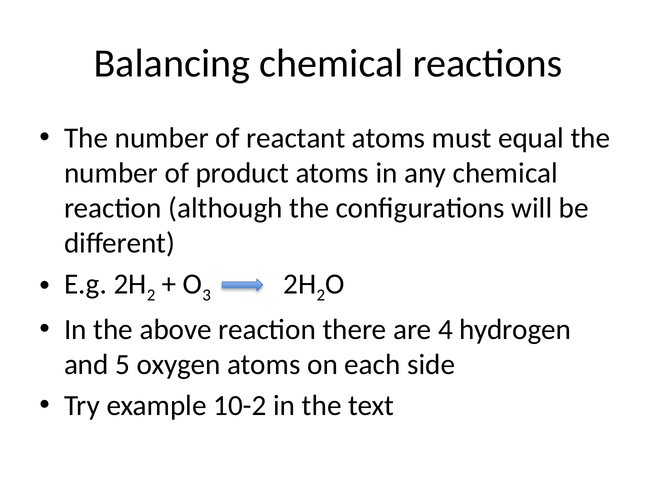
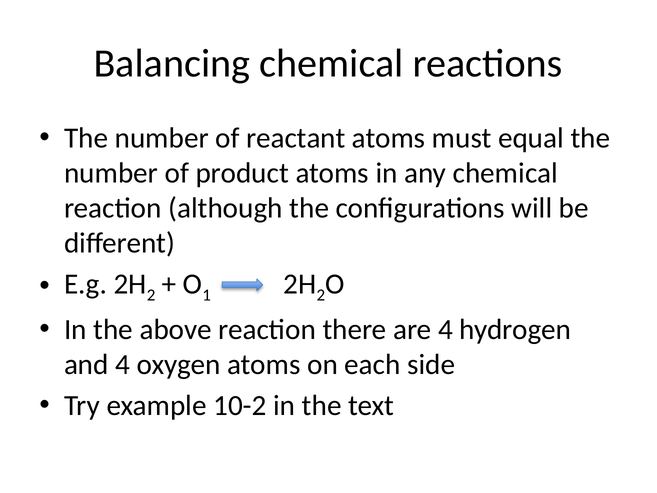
3: 3 -> 1 (207, 295)
and 5: 5 -> 4 (123, 365)
